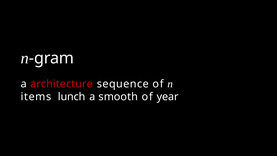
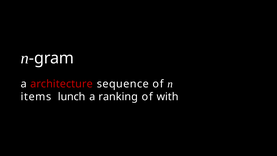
smooth: smooth -> ranking (118, 97)
year: year -> with (168, 97)
